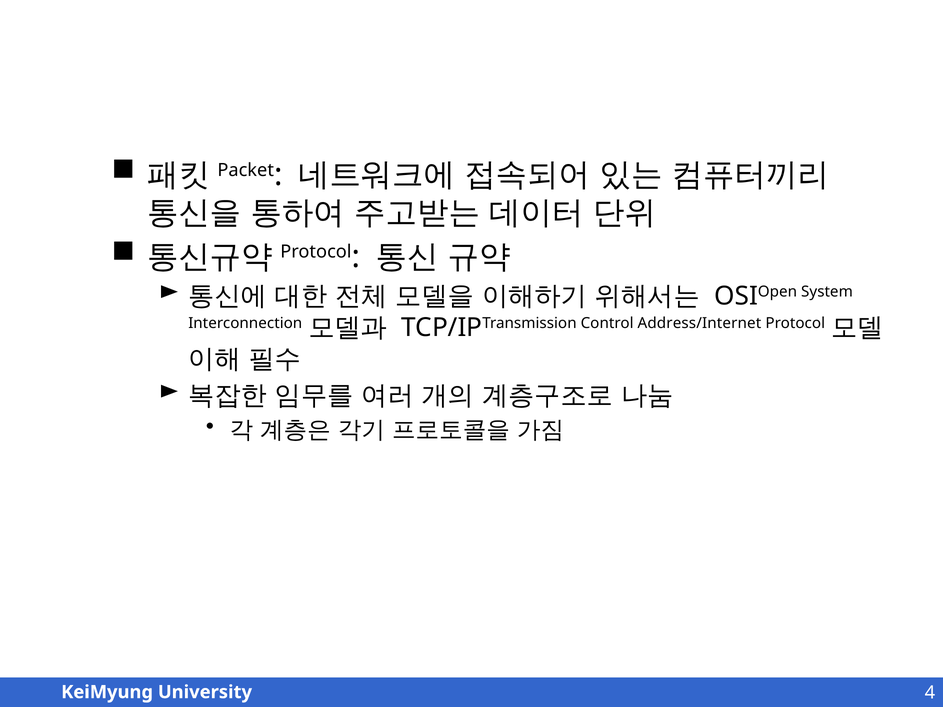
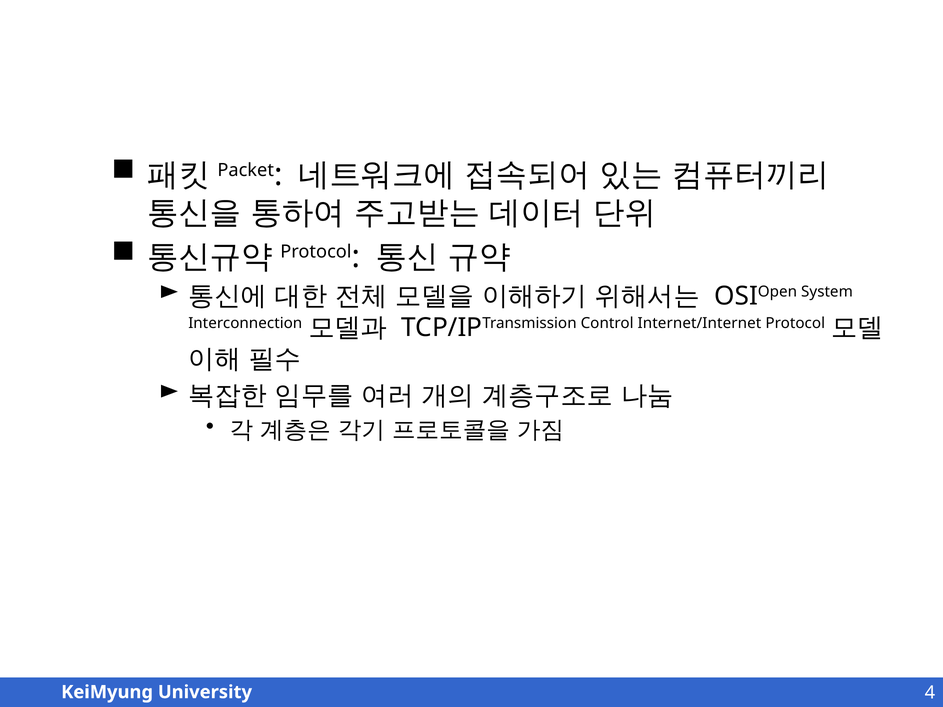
Address/Internet: Address/Internet -> Internet/Internet (699, 324)
